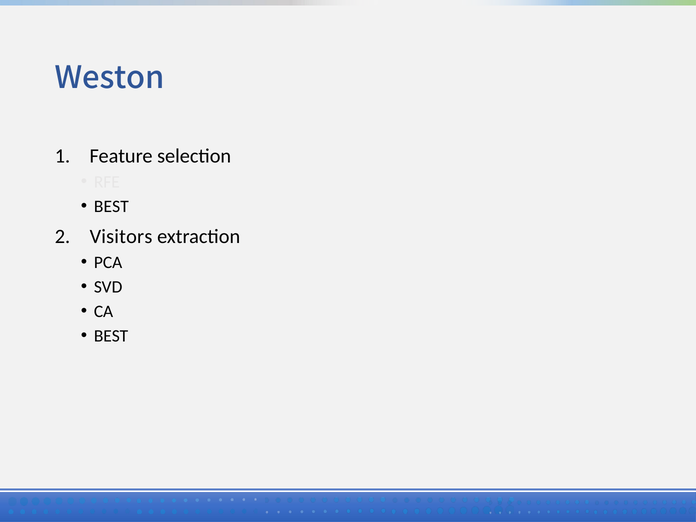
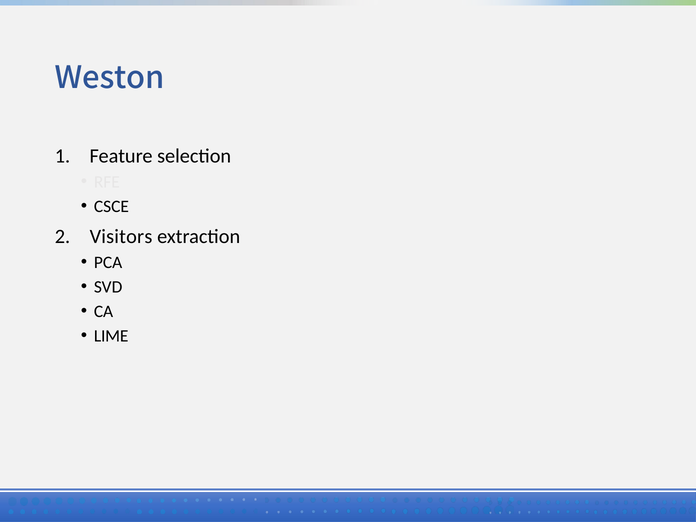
BEST: BEST -> CSCE (111, 207)
BEST: BEST -> LIME (111, 336)
